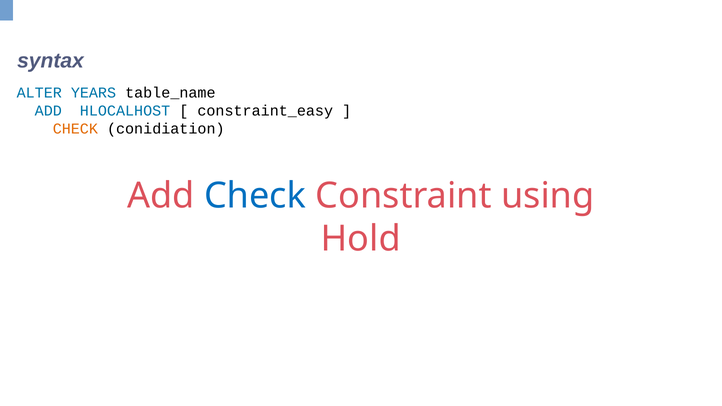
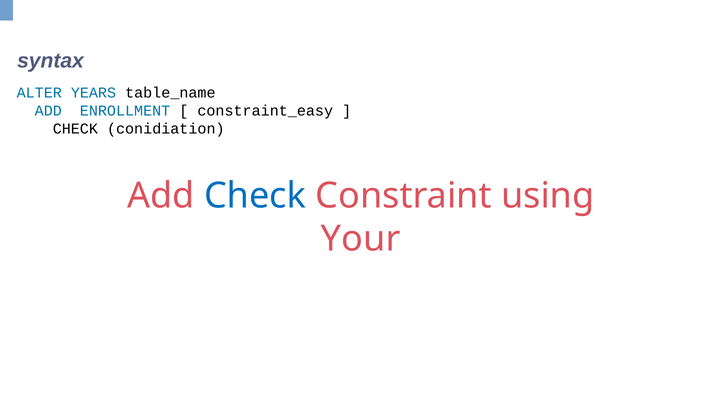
HLOCALHOST: HLOCALHOST -> ENROLLMENT (125, 111)
CHECK colour: orange -> black (75, 129)
Hold: Hold -> Your (361, 239)
